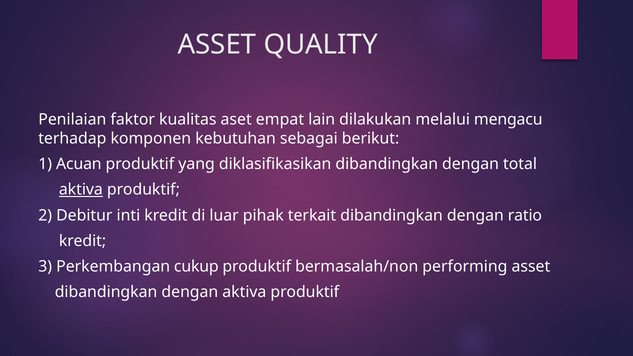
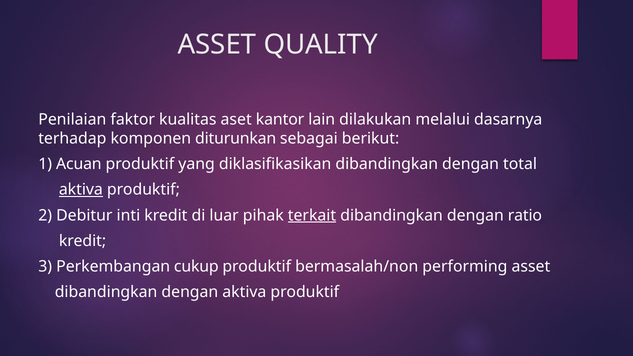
empat: empat -> kantor (280, 120)
mengacu: mengacu -> dasarnya (508, 120)
kebutuhan: kebutuhan -> diturunkan (236, 139)
terkait underline: none -> present (312, 215)
